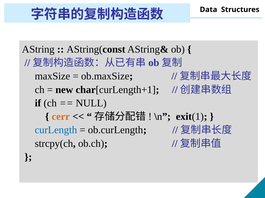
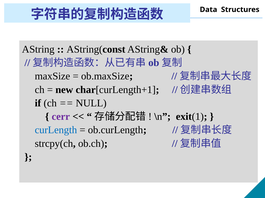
cerr colour: orange -> purple (61, 117)
